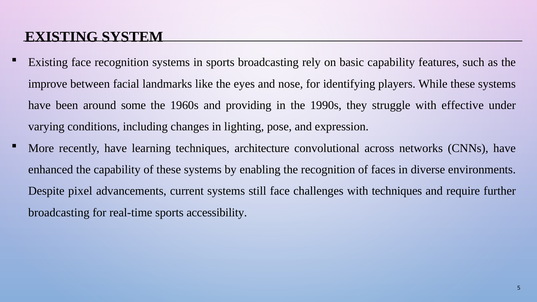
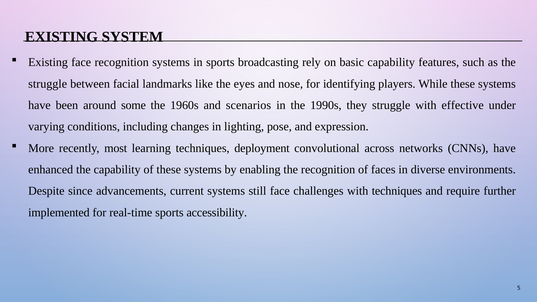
improve: improve -> struggle (48, 84)
providing: providing -> scenarios (248, 105)
recently have: have -> most (116, 148)
architecture: architecture -> deployment (262, 148)
pixel: pixel -> since (80, 191)
broadcasting: broadcasting -> implemented (59, 213)
